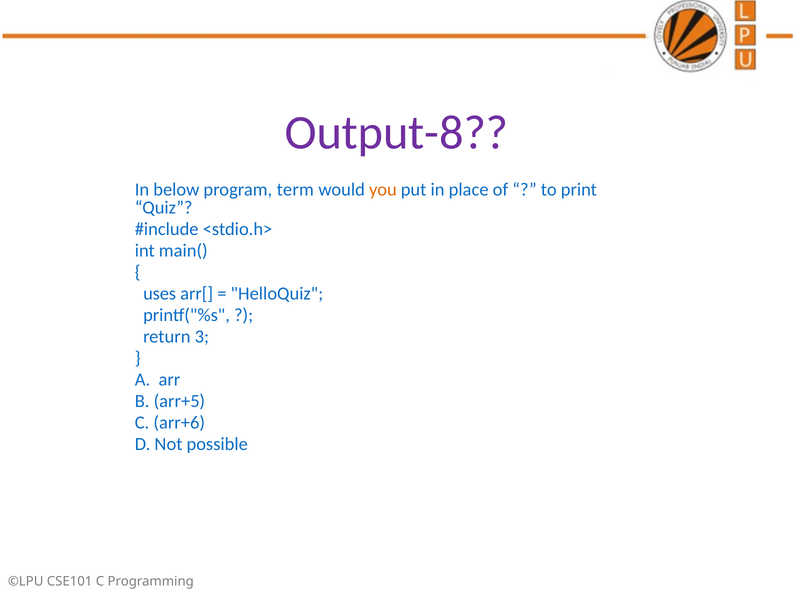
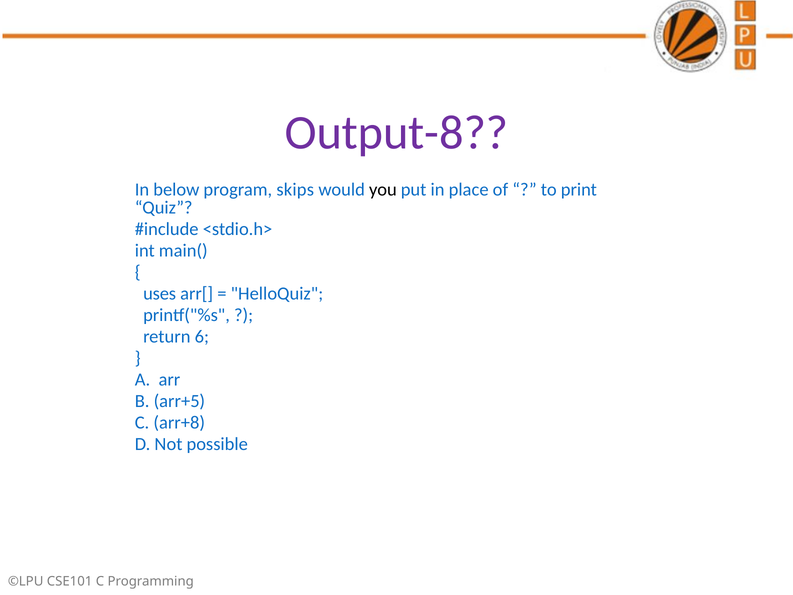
term: term -> skips (295, 190)
you colour: orange -> black (383, 190)
3: 3 -> 6 (202, 336)
arr+6: arr+6 -> arr+8 (179, 422)
